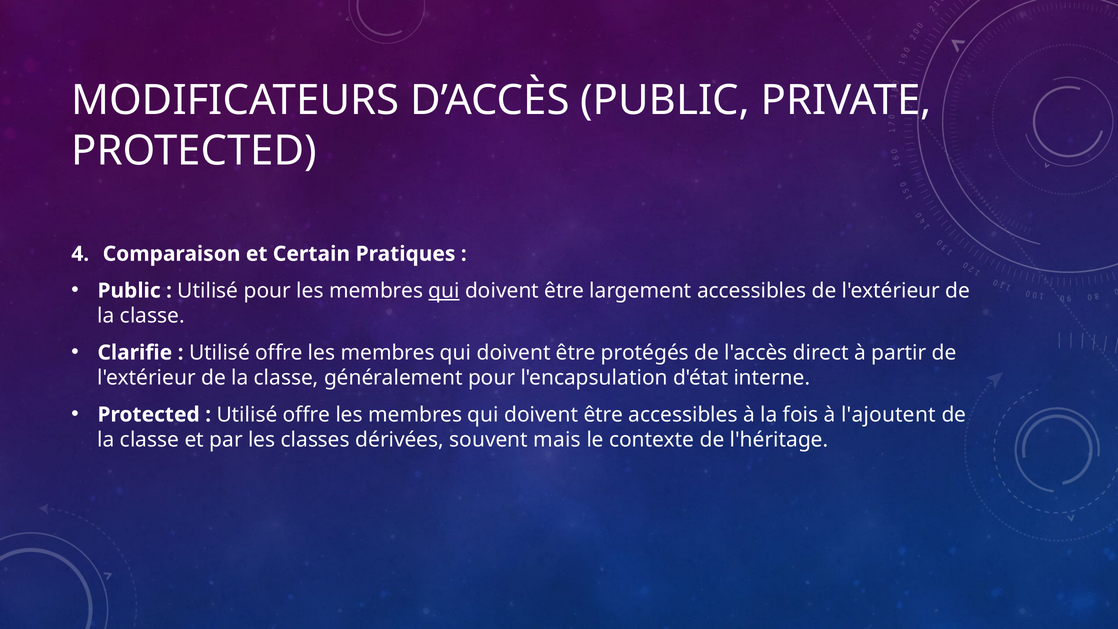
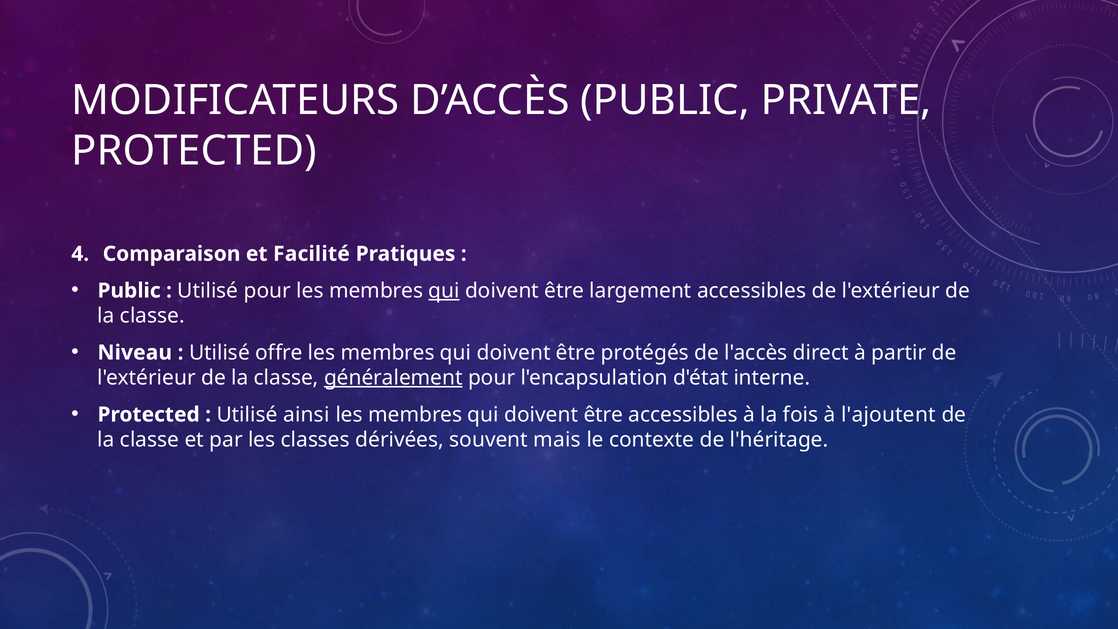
Certain: Certain -> Facilité (311, 254)
Clarifie: Clarifie -> Niveau (135, 353)
généralement underline: none -> present (393, 378)
offre: offre -> ainsi (306, 415)
